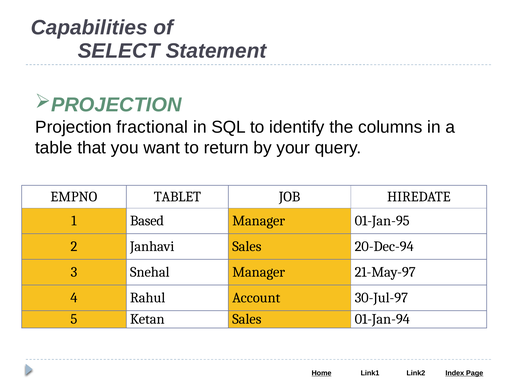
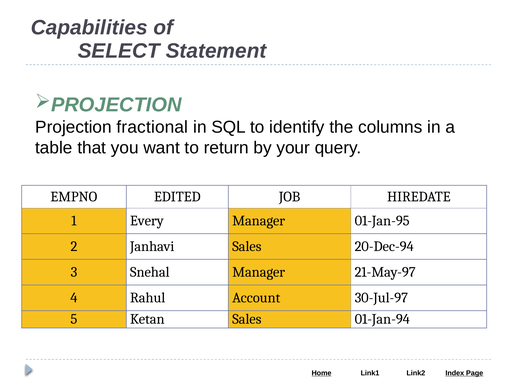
TABLET: TABLET -> EDITED (177, 197)
Based: Based -> Every (147, 221)
